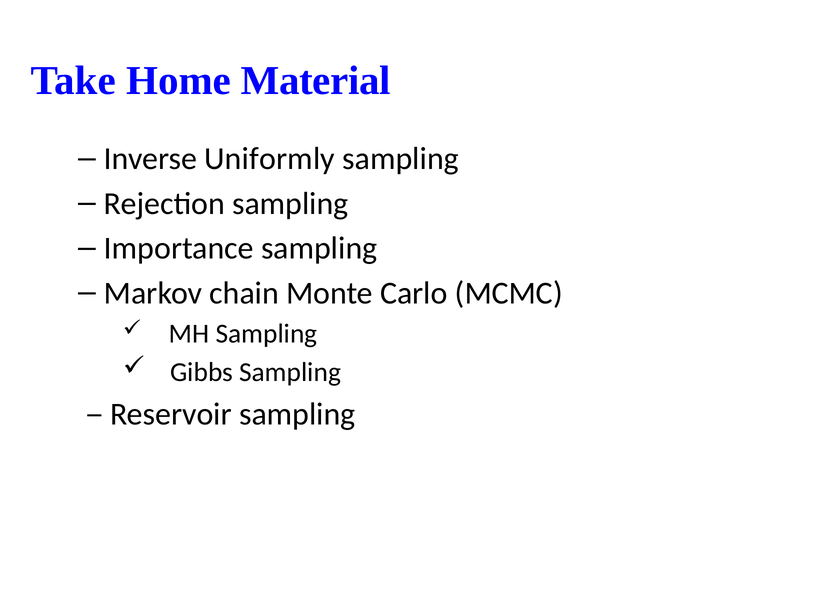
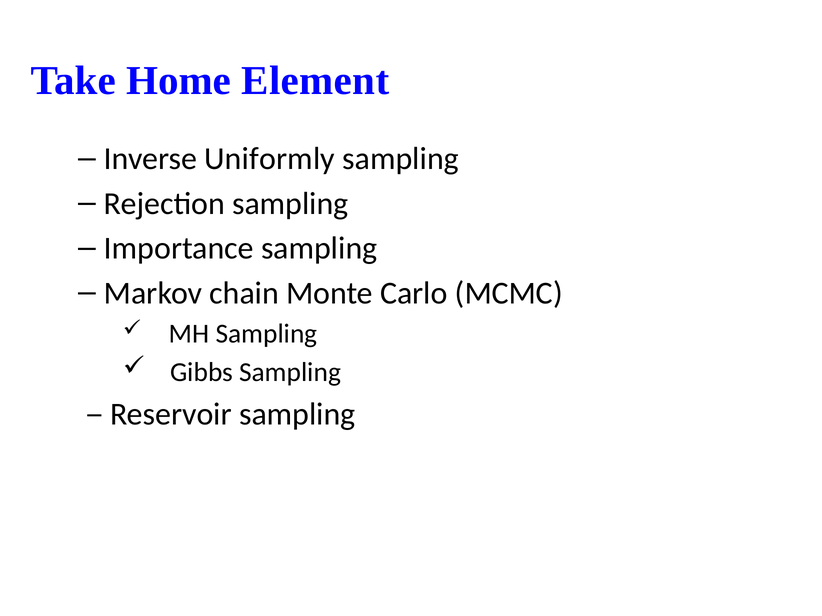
Material: Material -> Element (315, 81)
